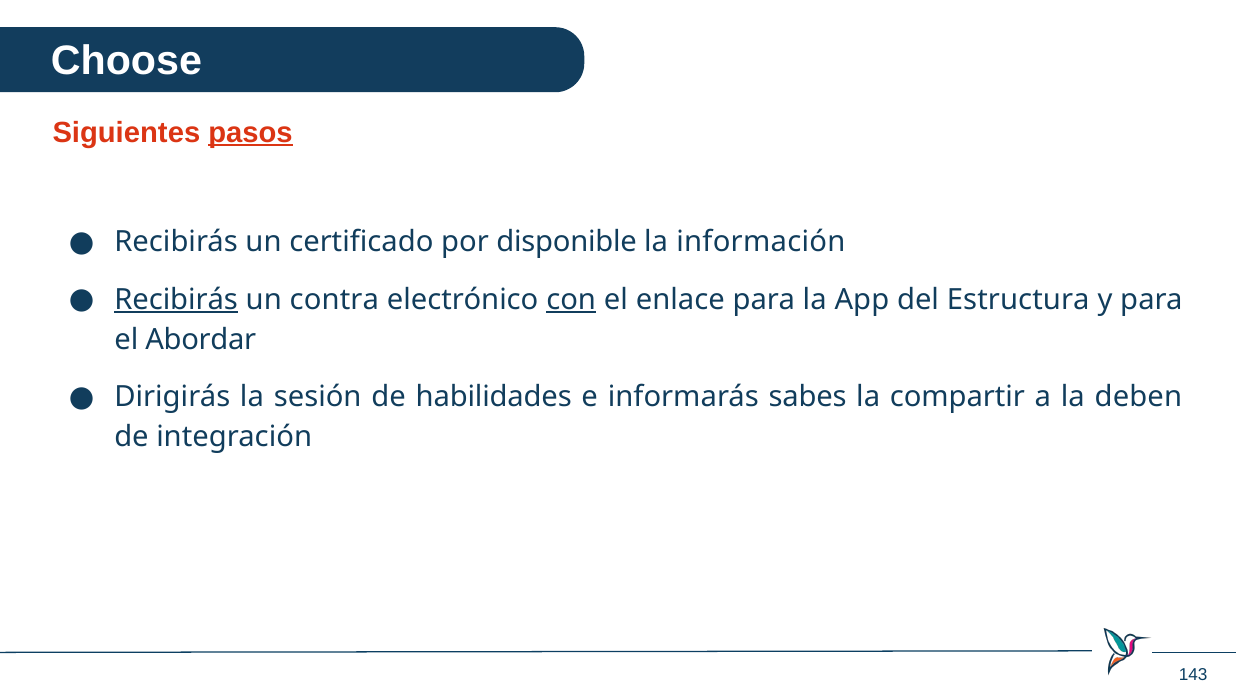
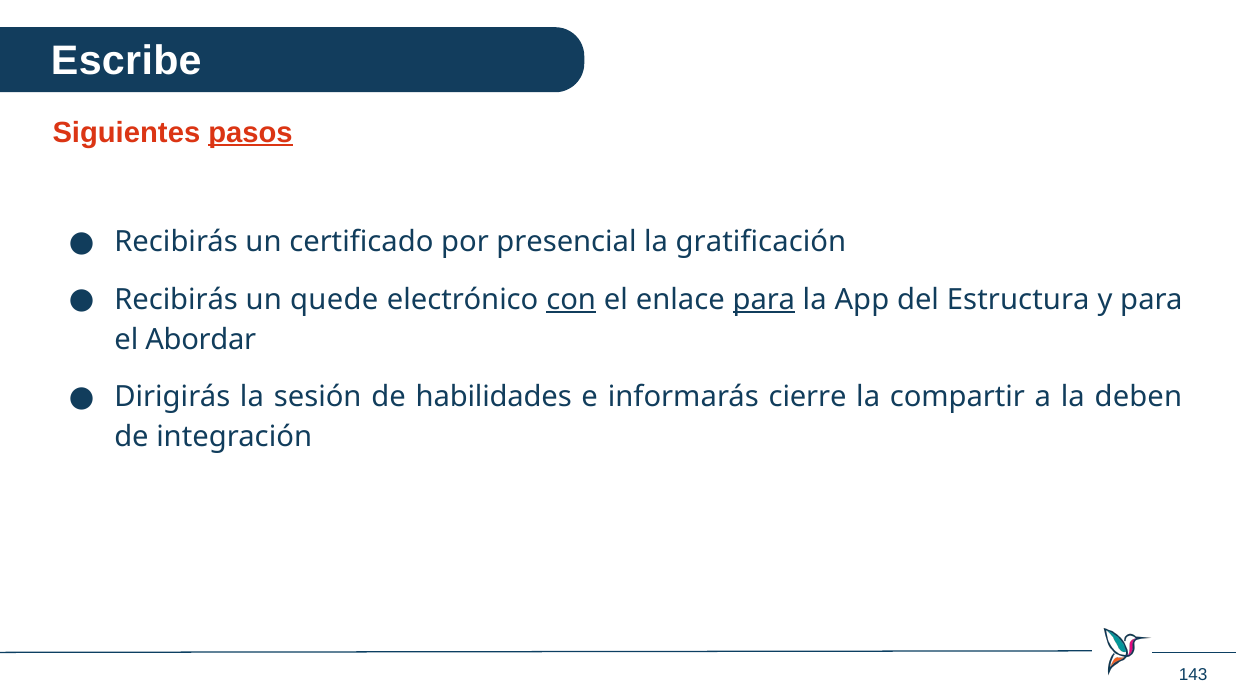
Choose: Choose -> Escribe (126, 60)
disponible: disponible -> presencial (567, 242)
información: información -> gratificación (761, 242)
Recibirás underline: present -> none (176, 300)
contra: contra -> quede (334, 300)
para underline: none -> present (764, 300)
sabes: sabes -> cierre (808, 397)
